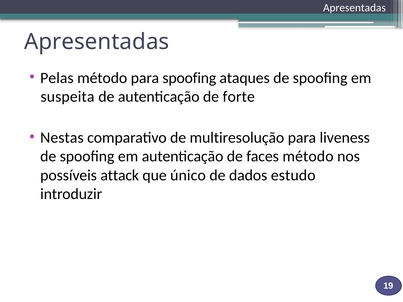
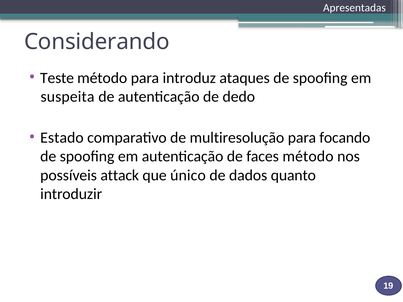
Apresentadas: Apresentadas -> Considerando (97, 42)
Pelas: Pelas -> Teste (57, 78)
para spoofing: spoofing -> introduz (189, 78)
forte: forte -> dedo (239, 97)
Nestas: Nestas -> Estado (62, 138)
liveness: liveness -> focando (345, 138)
estudo: estudo -> quanto (293, 175)
